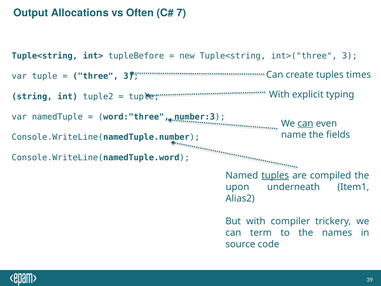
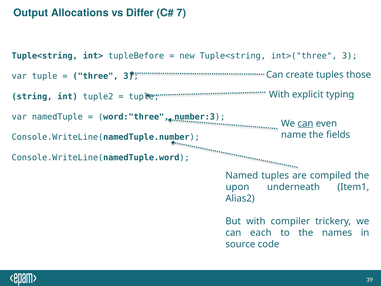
Often: Often -> Differ (140, 13)
times: times -> those (359, 75)
tuples underline: present -> none (275, 175)
term: term -> each (261, 233)
